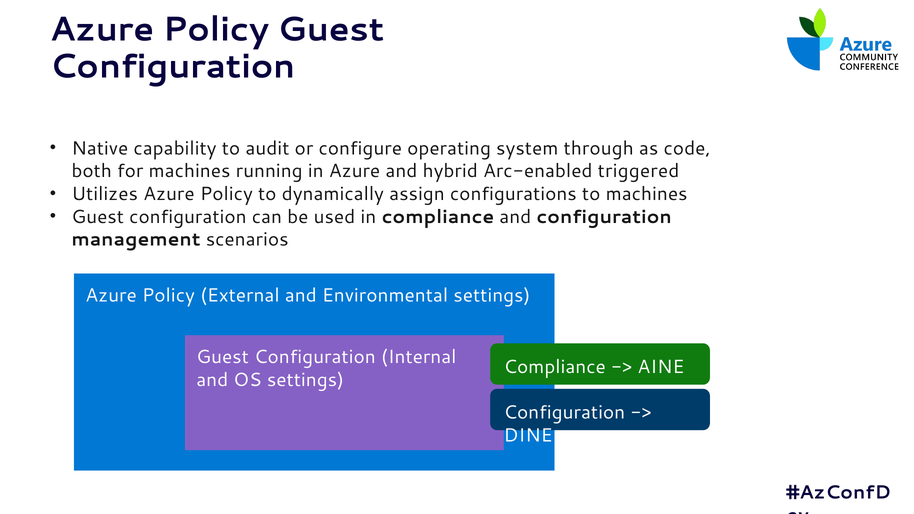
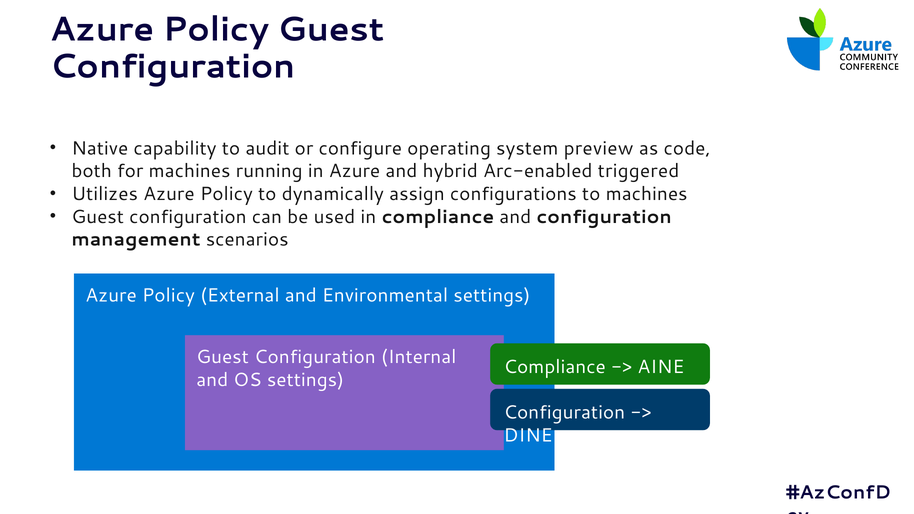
through: through -> preview (599, 148)
